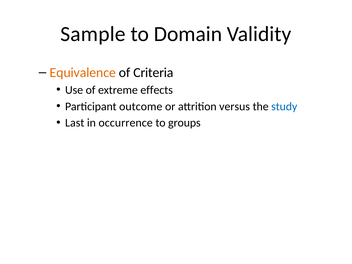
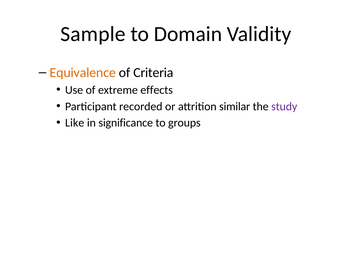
outcome: outcome -> recorded (141, 106)
versus: versus -> similar (235, 106)
study colour: blue -> purple (284, 106)
Last: Last -> Like (75, 123)
occurrence: occurrence -> significance (126, 123)
